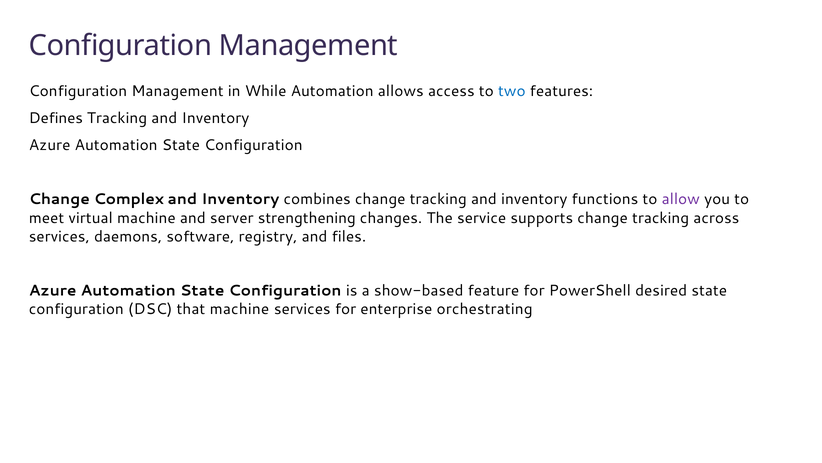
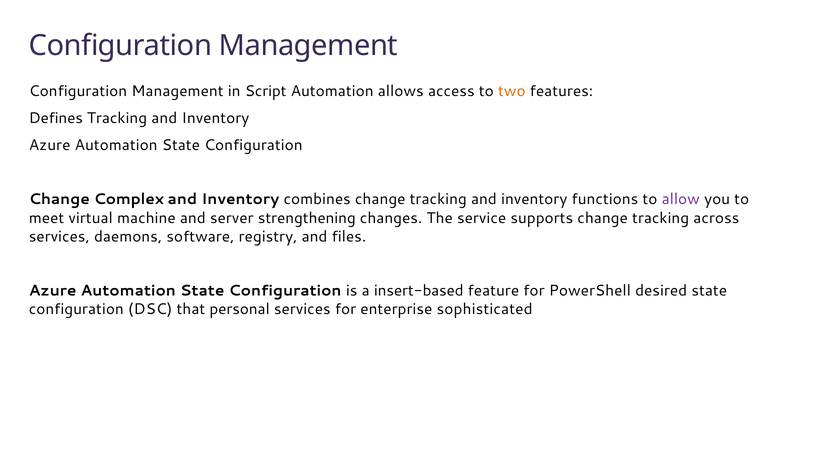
While: While -> Script (266, 91)
two colour: blue -> orange (512, 91)
show-based: show-based -> insert-based (419, 290)
that machine: machine -> personal (240, 309)
orchestrating: orchestrating -> sophisticated (485, 309)
